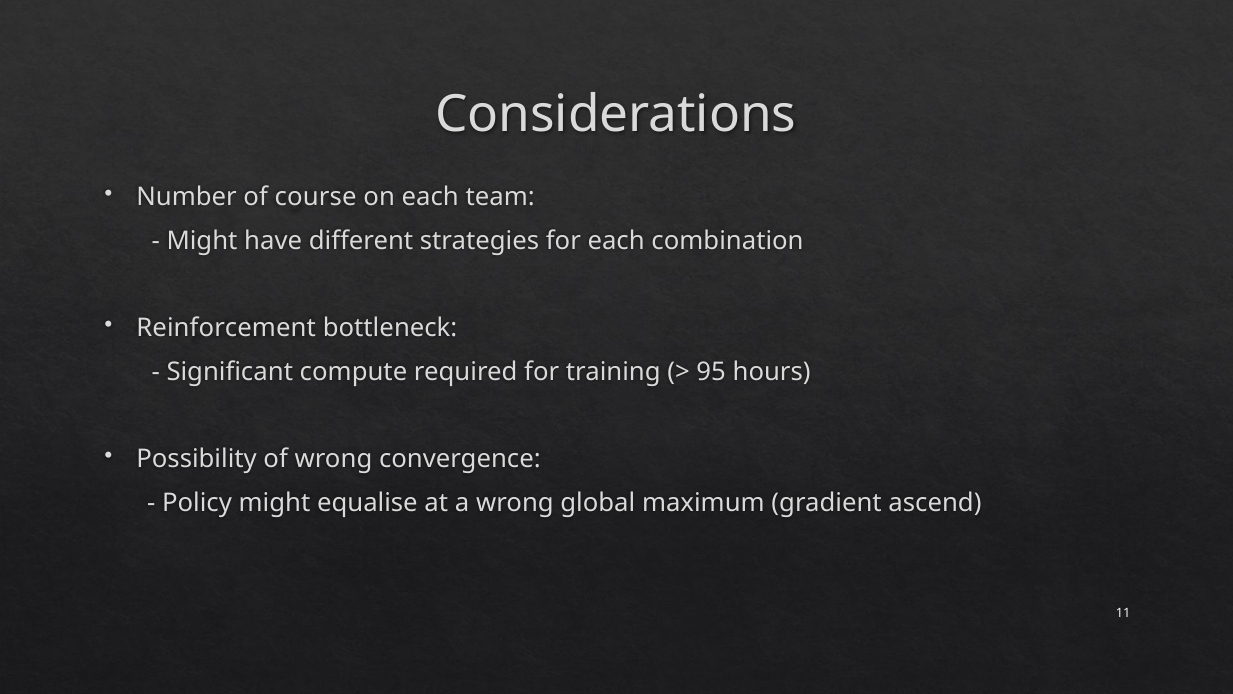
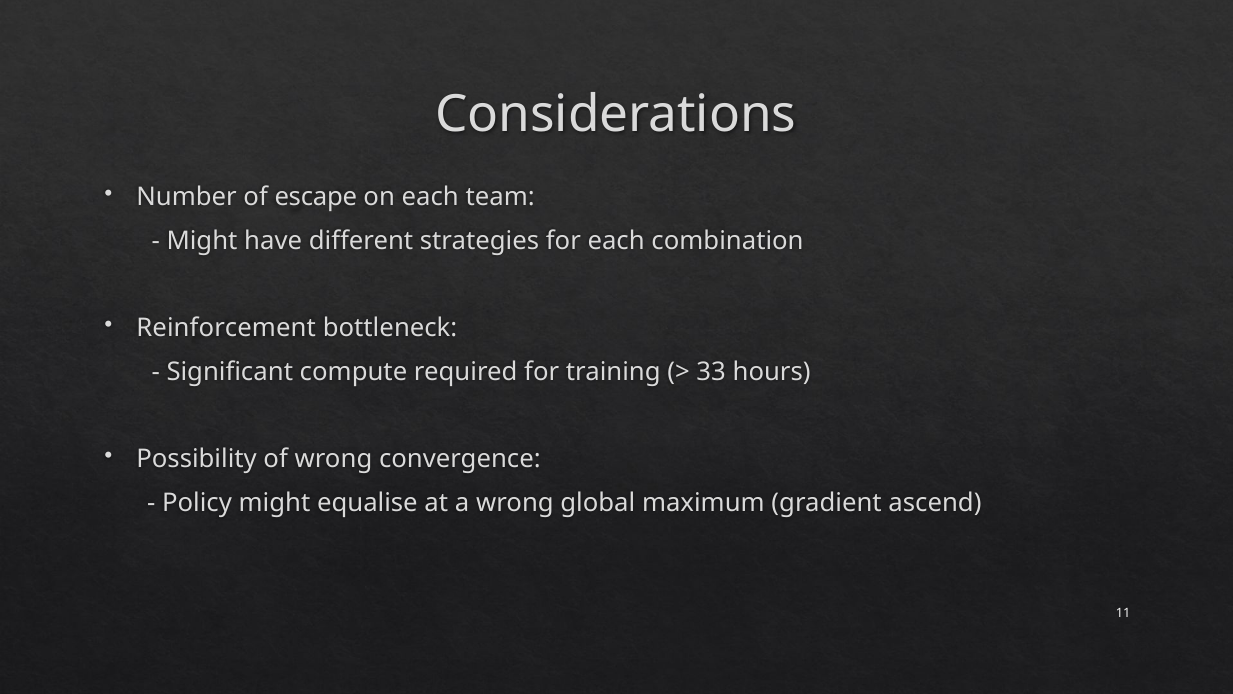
course: course -> escape (316, 197)
95: 95 -> 33 (711, 372)
